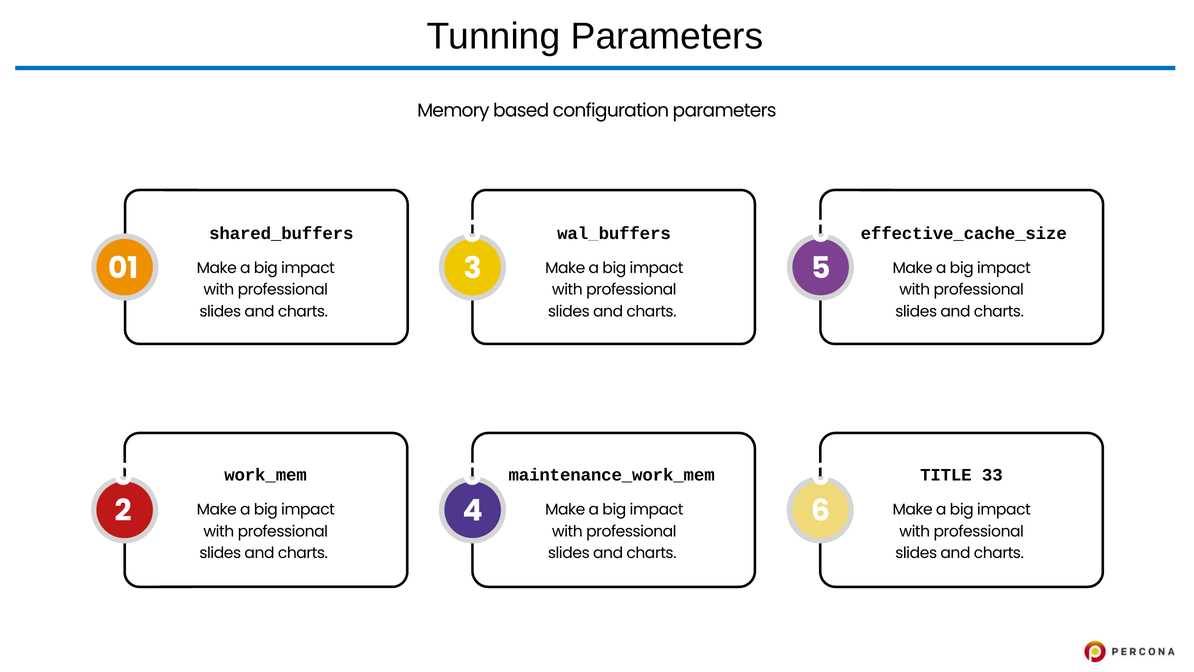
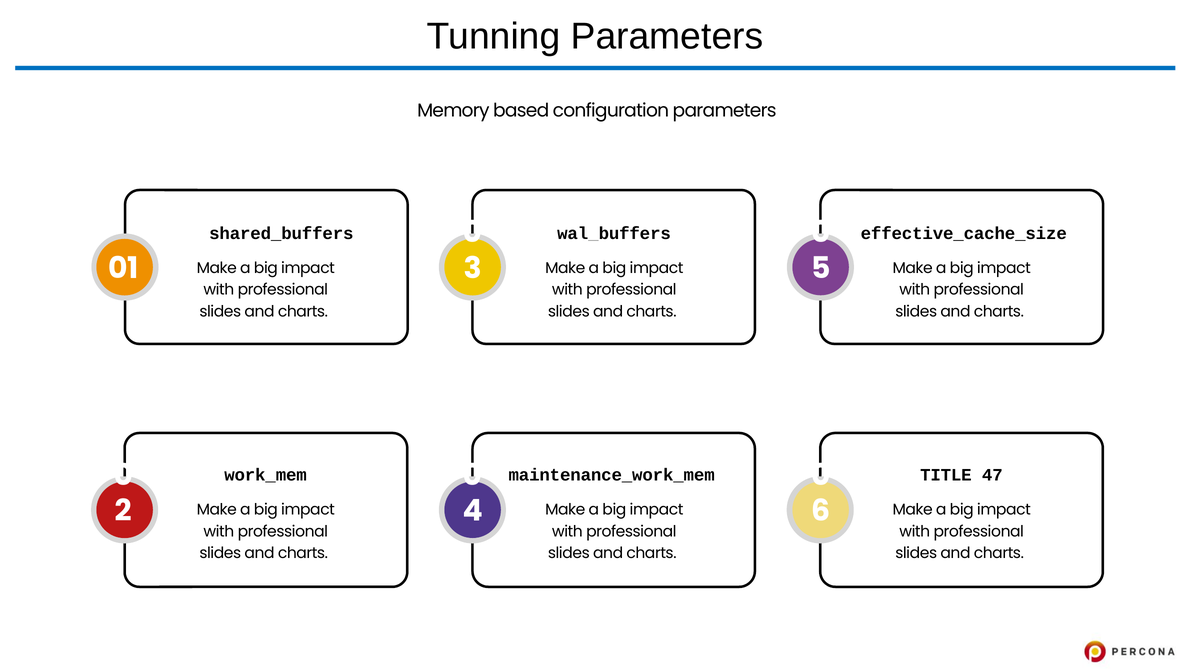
33: 33 -> 47 (992, 475)
